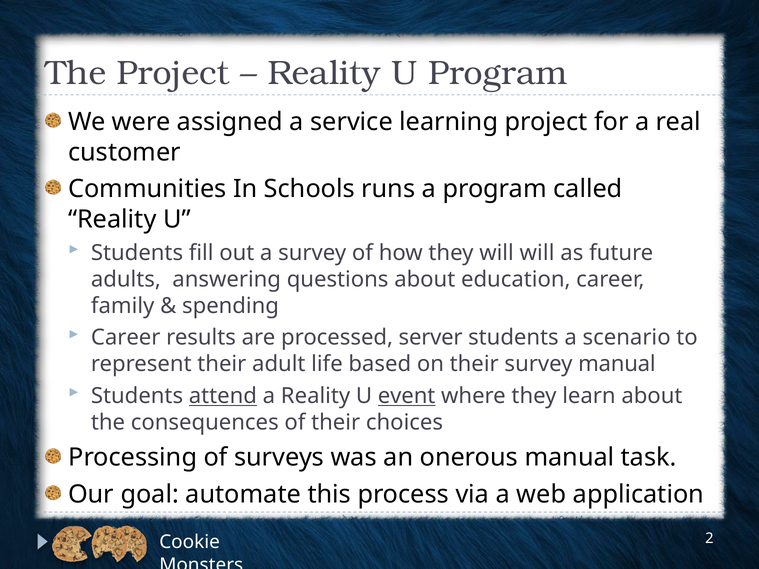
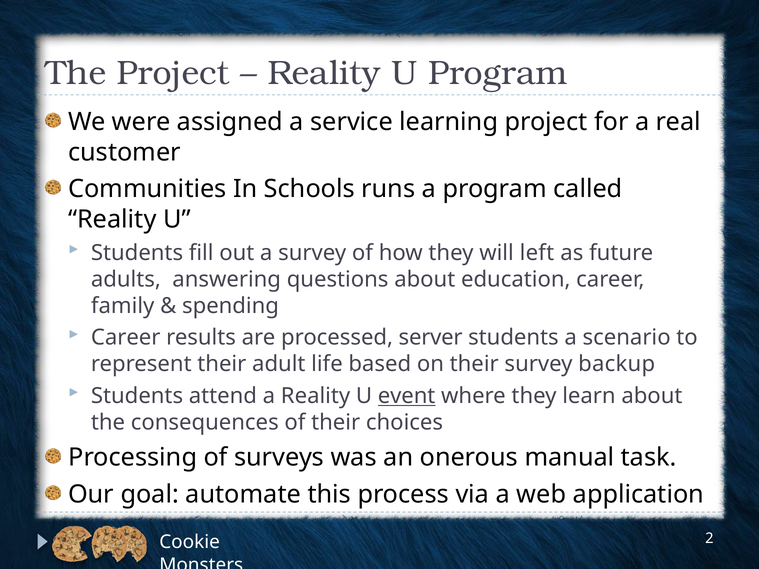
will will: will -> left (537, 253)
survey manual: manual -> backup (617, 364)
attend underline: present -> none (223, 396)
